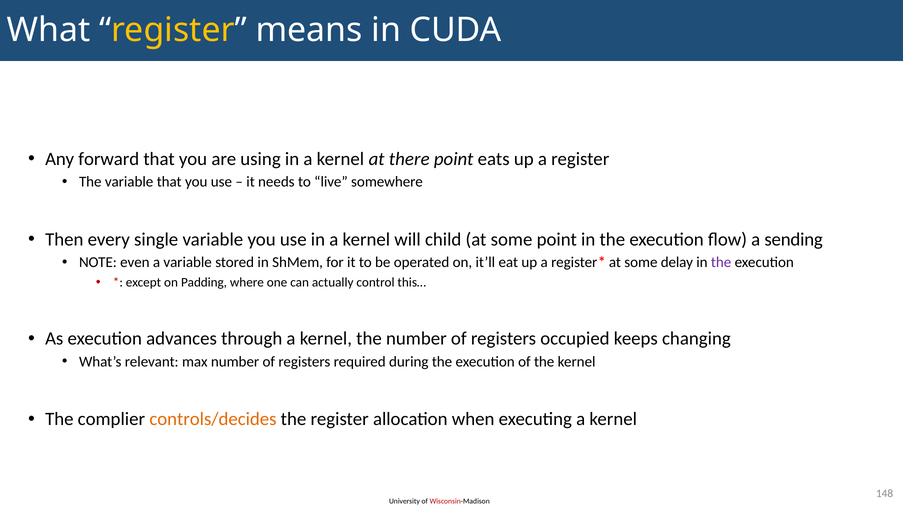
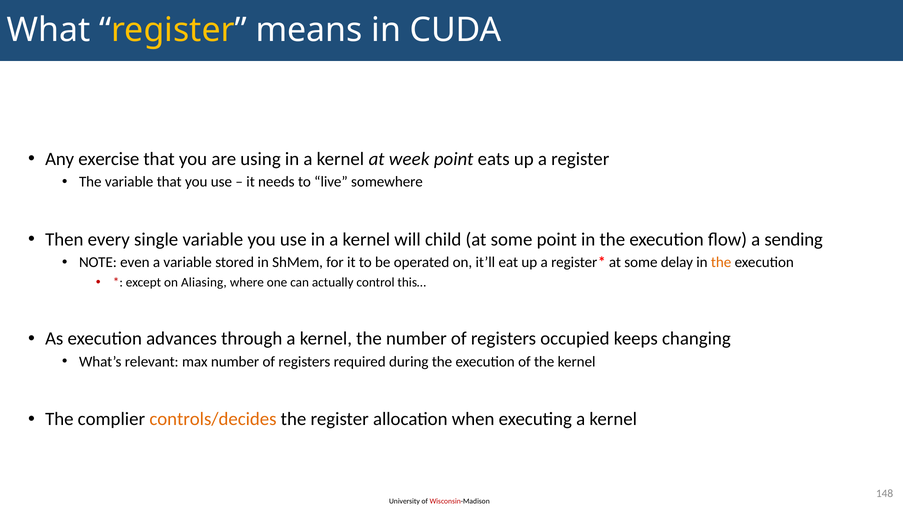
forward: forward -> exercise (109, 159)
there: there -> week (409, 159)
the colour: purple -> orange (721, 262)
Padding: Padding -> Aliasing (204, 282)
